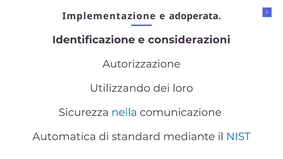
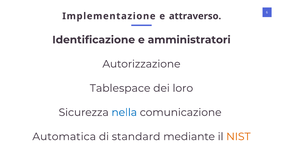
adoperata: adoperata -> attraverso (195, 16)
considerazioni: considerazioni -> amministratori (189, 40)
Utilizzando: Utilizzando -> Tablespace (120, 88)
NIST colour: blue -> orange (238, 137)
